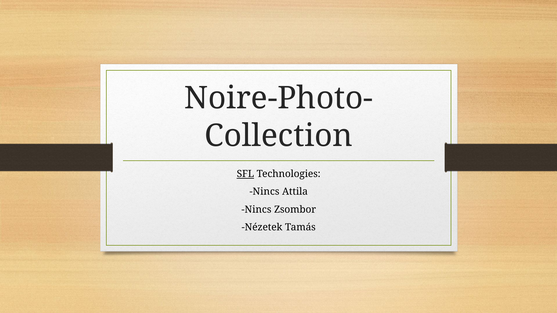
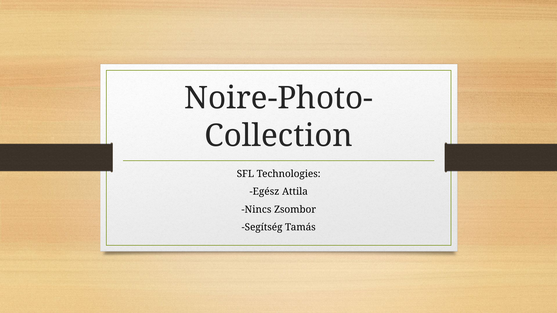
SFL underline: present -> none (245, 174)
Nincs: Nincs -> Egész (264, 192)
Nézetek: Nézetek -> Segítség (262, 227)
